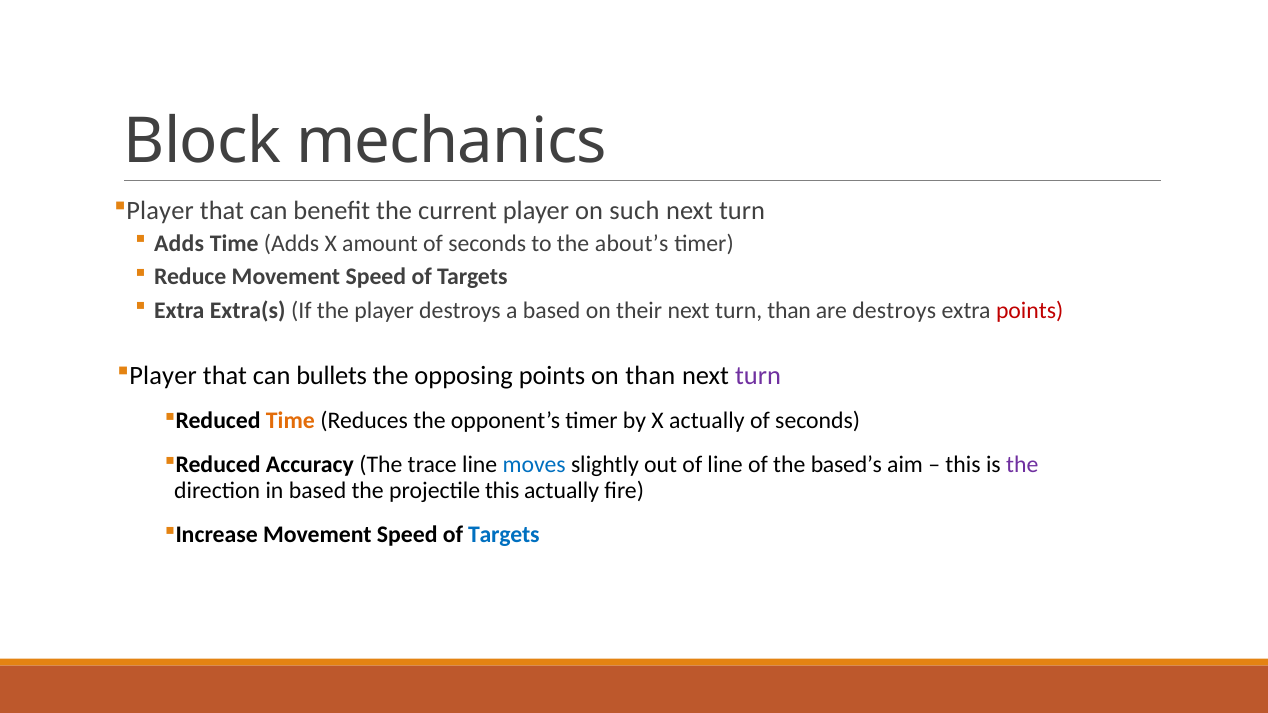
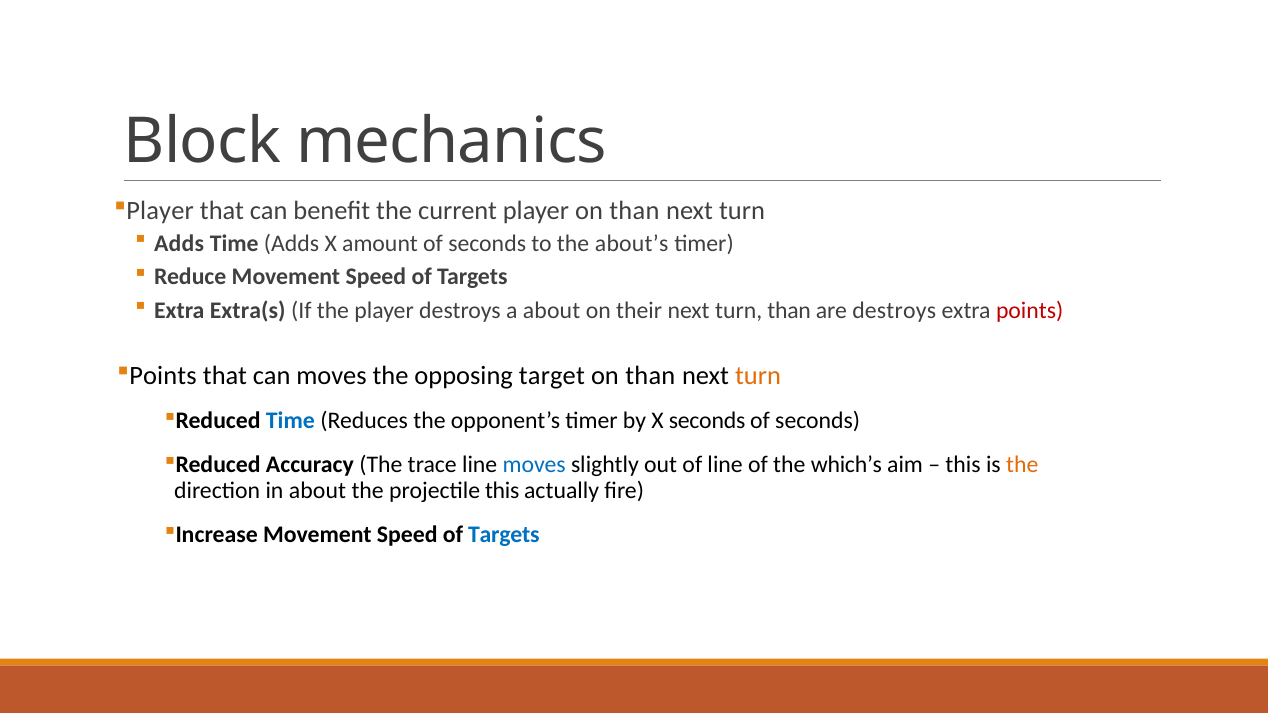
player on such: such -> than (634, 211)
a based: based -> about (552, 311)
Player: Player -> Points (163, 375)
can bullets: bullets -> moves (332, 375)
opposing points: points -> target (552, 375)
turn colour: purple -> orange (758, 375)
Time colour: orange -> blue (290, 421)
X actually: actually -> seconds (707, 421)
based’s: based’s -> which’s (846, 465)
the colour: purple -> orange (1022, 465)
in based: based -> about (317, 491)
